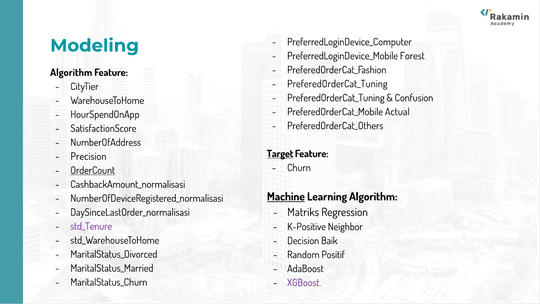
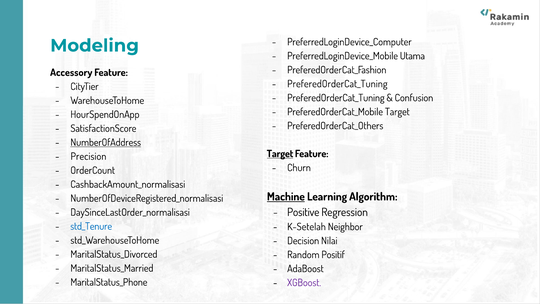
Forest: Forest -> Utama (412, 56)
Algorithm: Algorithm -> Accessory (71, 73)
PreferedOrderCat_Mobile Actual: Actual -> Target (397, 112)
NumberOfAddress underline: none -> present (106, 142)
OrderCount underline: present -> none (93, 170)
Matriks: Matriks -> Positive (303, 212)
std_Tenure colour: purple -> blue (91, 226)
K-Positive: K-Positive -> K-Setelah (306, 227)
Baik: Baik -> Nilai (329, 241)
MaritalStatus_Churn: MaritalStatus_Churn -> MaritalStatus_Phone (109, 282)
